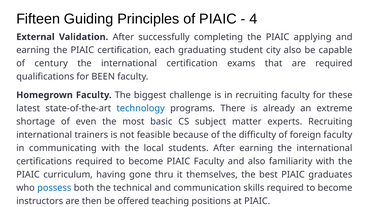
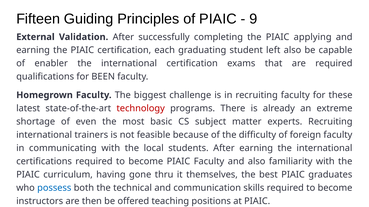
4: 4 -> 9 (253, 19)
city: city -> left (273, 50)
century: century -> enabler (51, 64)
technology colour: blue -> red (141, 109)
